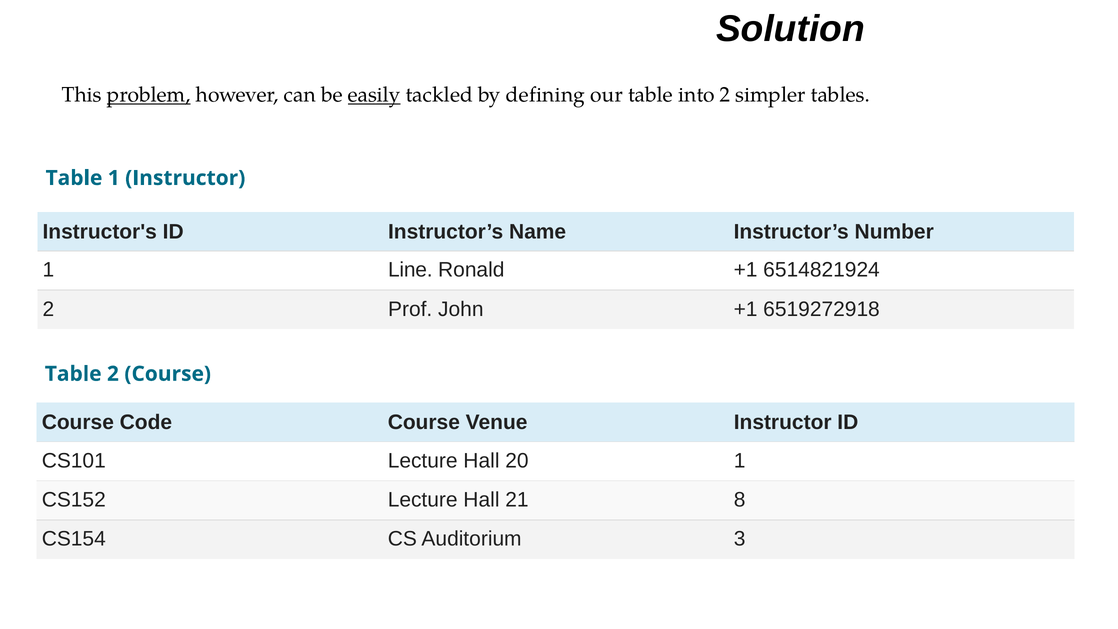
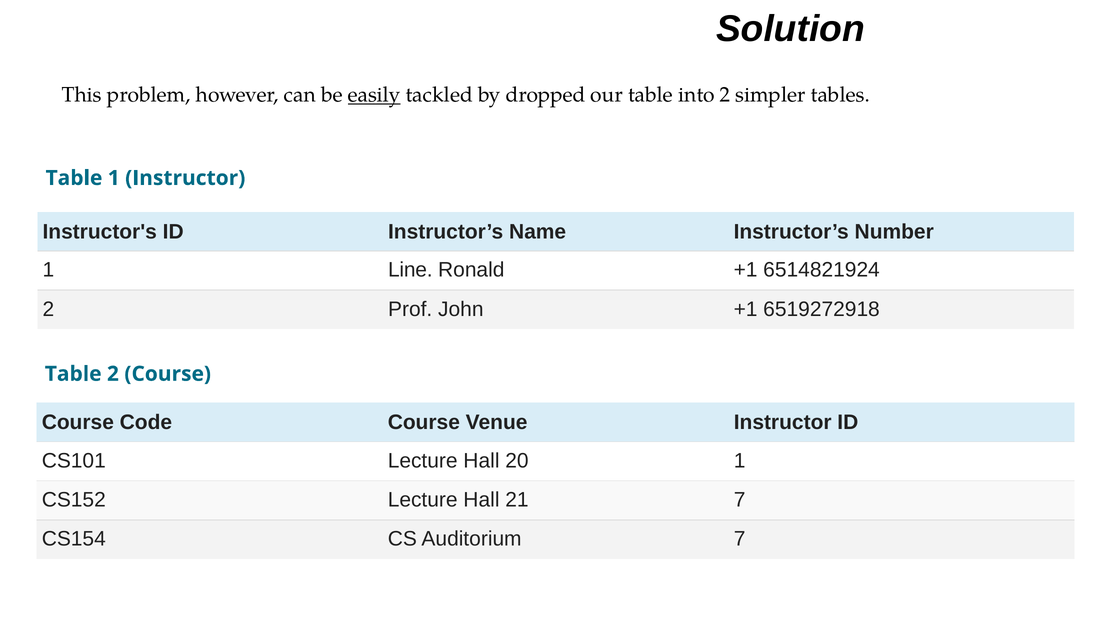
problem underline: present -> none (149, 95)
defining: defining -> dropped (546, 95)
21 8: 8 -> 7 (740, 500)
Auditorium 3: 3 -> 7 (740, 539)
